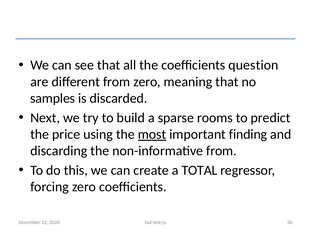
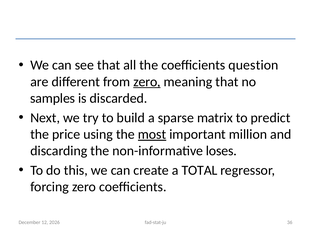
zero underline: none -> present (147, 82)
rooms: rooms -> matrix (215, 118)
finding: finding -> million (248, 134)
non-informative from: from -> loses (221, 151)
